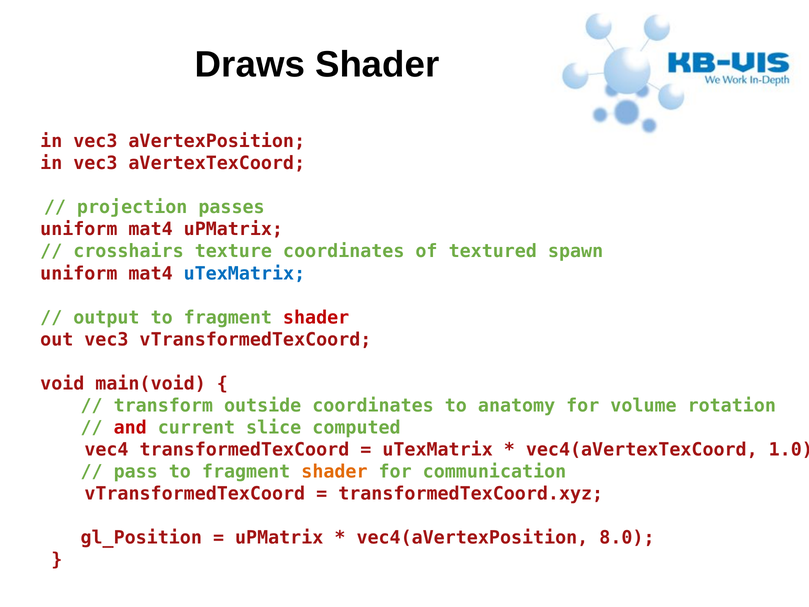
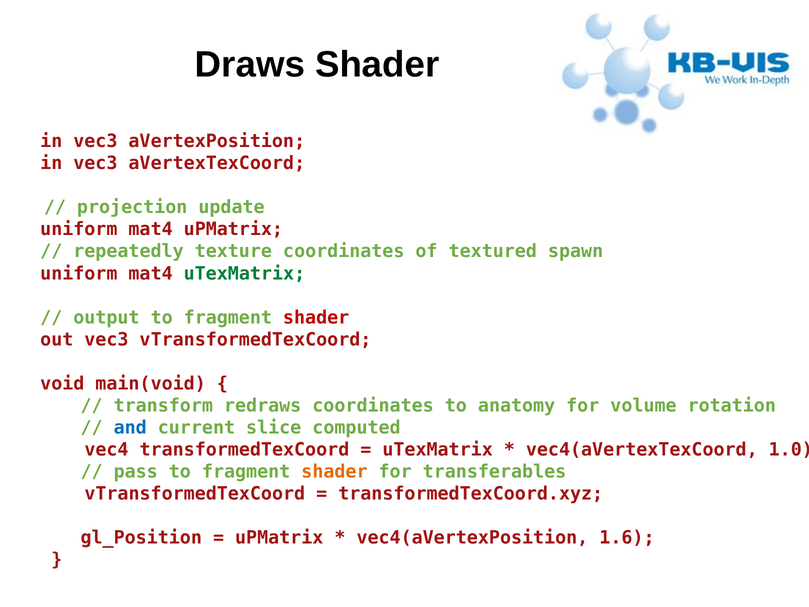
passes: passes -> update (232, 207)
crosshairs: crosshairs -> repeatedly (128, 251)
uTexMatrix colour: blue -> green (244, 273)
outside: outside -> redraws (263, 405)
and colour: red -> blue (130, 427)
communication: communication -> transferables (495, 471)
8.0: 8.0 -> 1.6 (627, 537)
